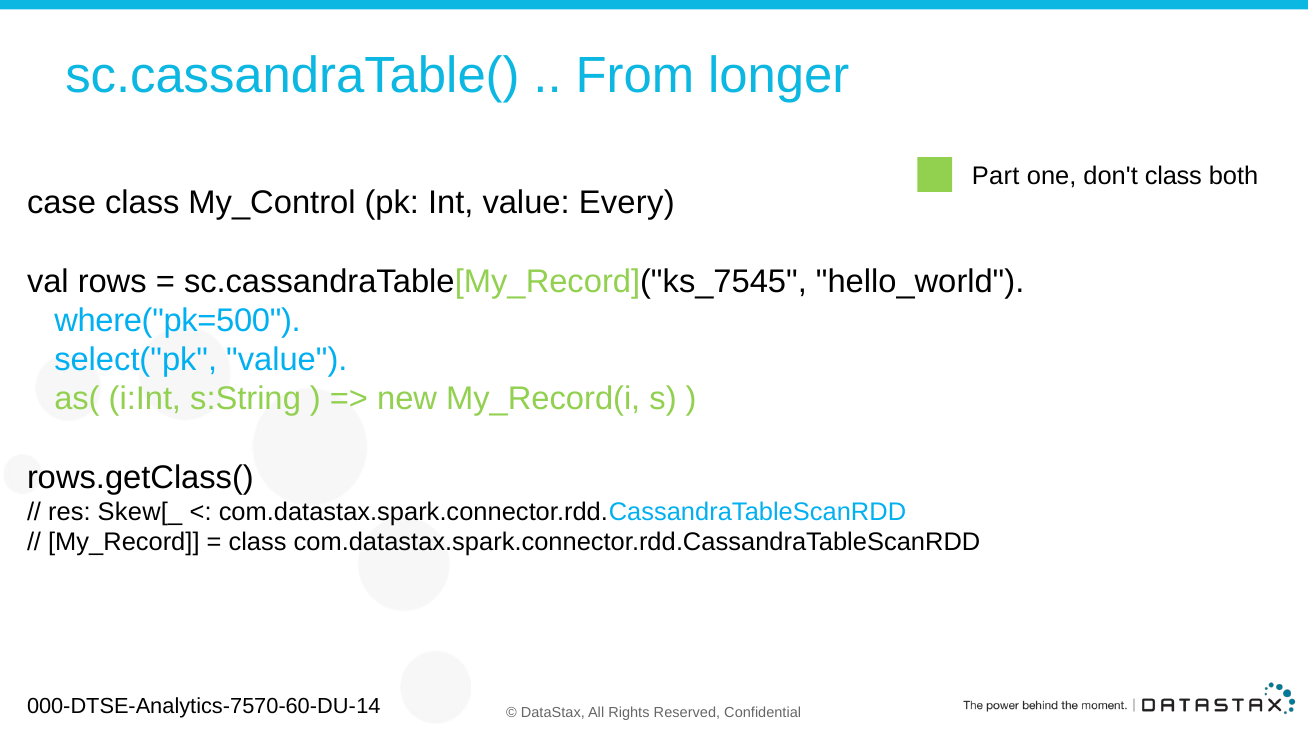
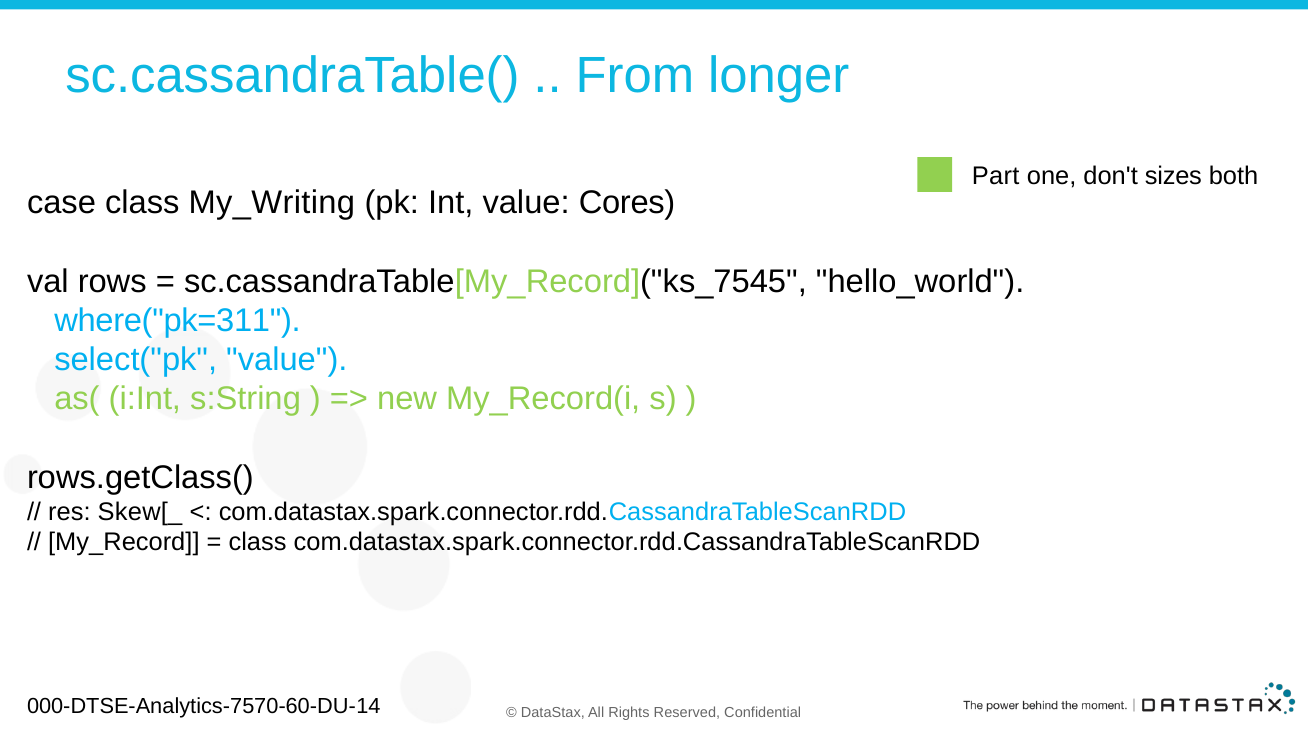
don't class: class -> sizes (1173, 176)
My_Control: My_Control -> My_Writing (272, 203)
Every: Every -> Cores (627, 203)
where("pk=500: where("pk=500 -> where("pk=311 (178, 320)
